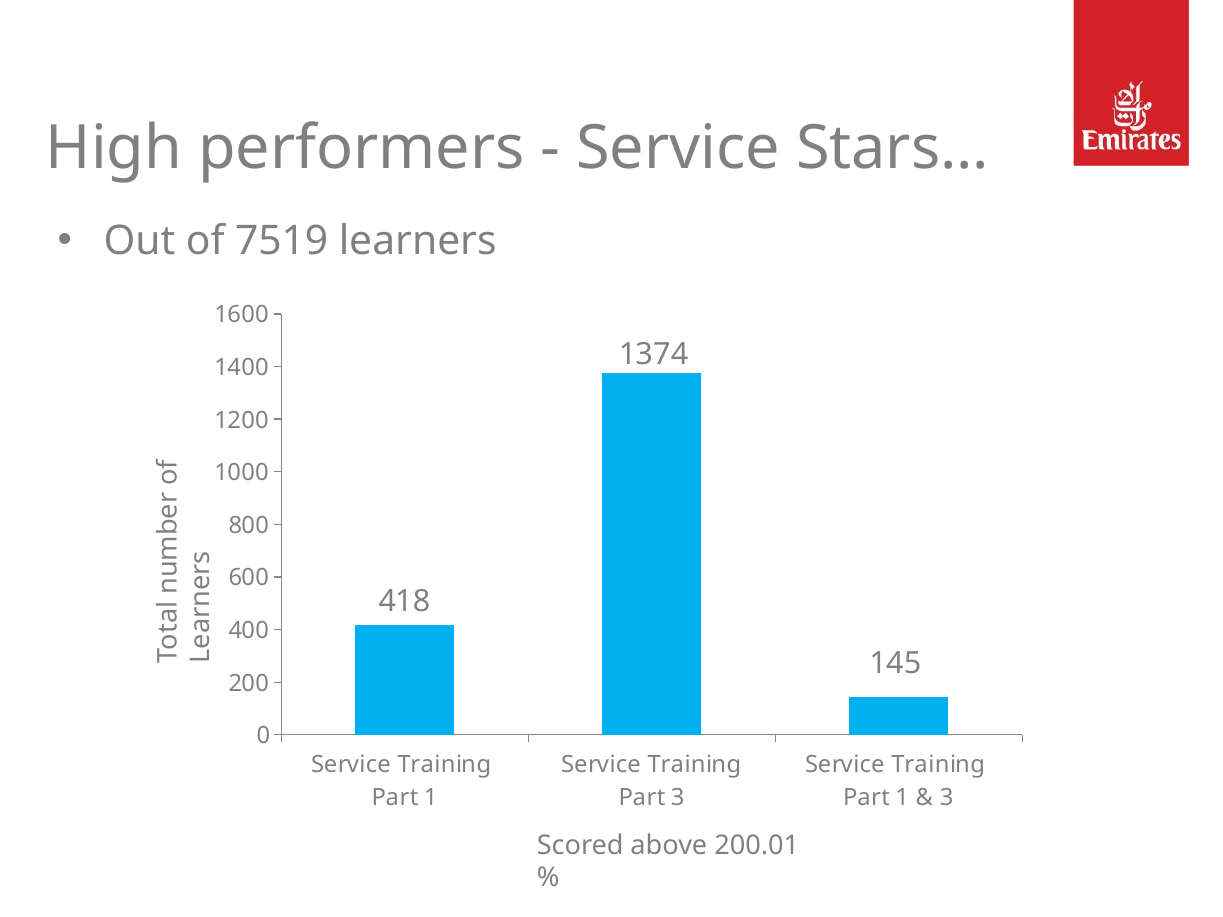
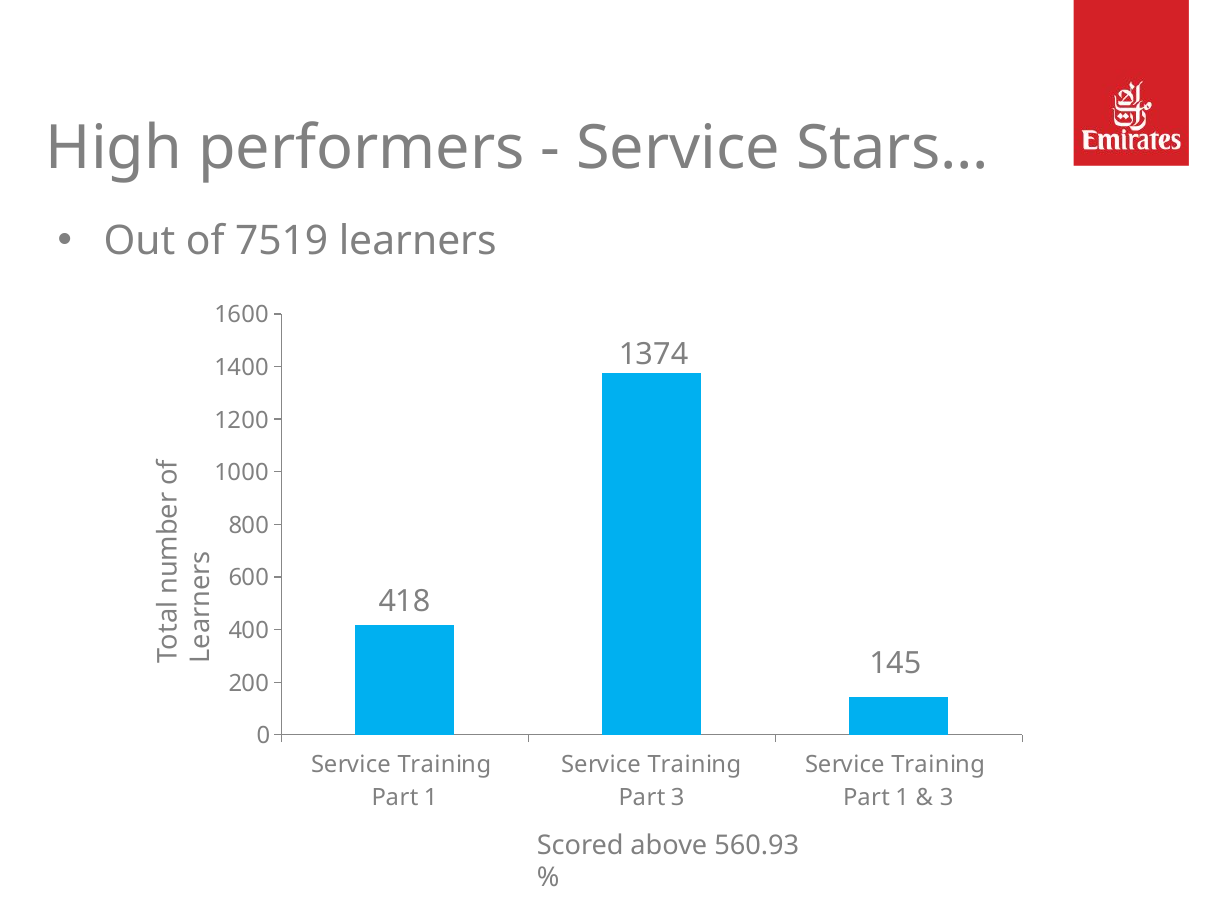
200.01: 200.01 -> 560.93 (757, 845)
